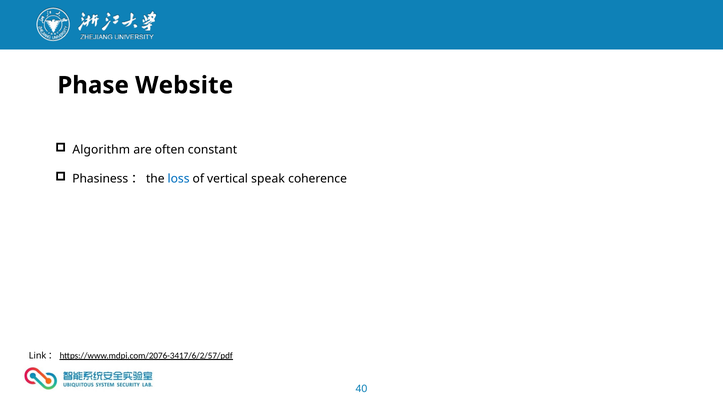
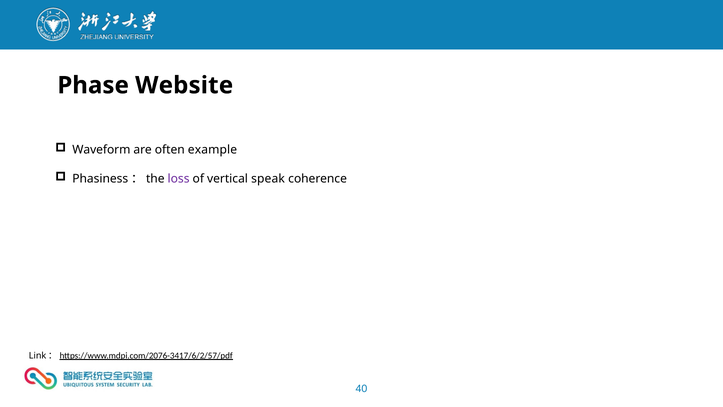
Algorithm: Algorithm -> Waveform (101, 150)
constant: constant -> example (212, 150)
loss colour: blue -> purple (179, 179)
